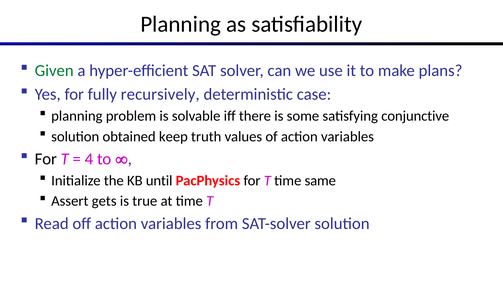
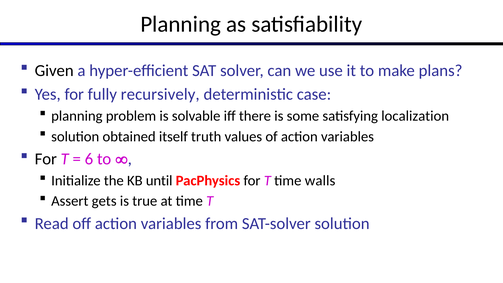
Given colour: green -> black (54, 71)
conjunctive: conjunctive -> localization (415, 116)
keep: keep -> itself (173, 136)
4: 4 -> 6 (89, 159)
same: same -> walls (320, 180)
